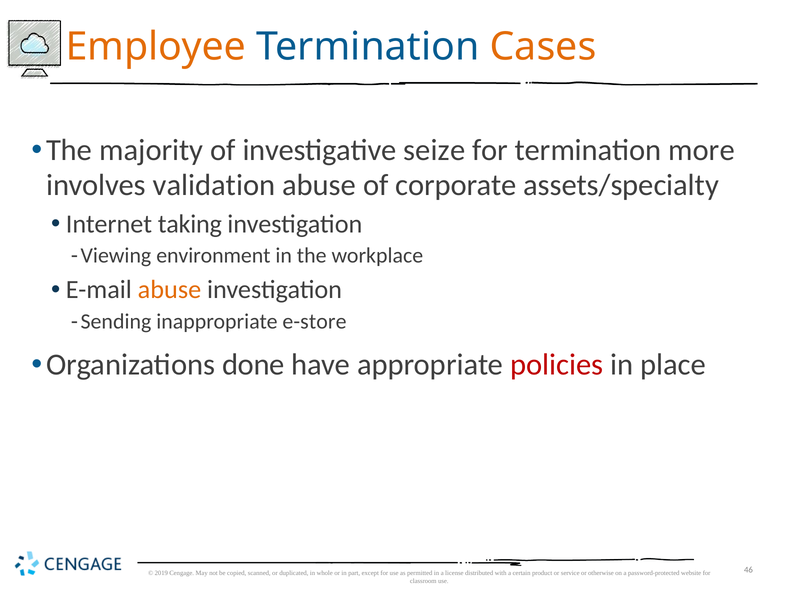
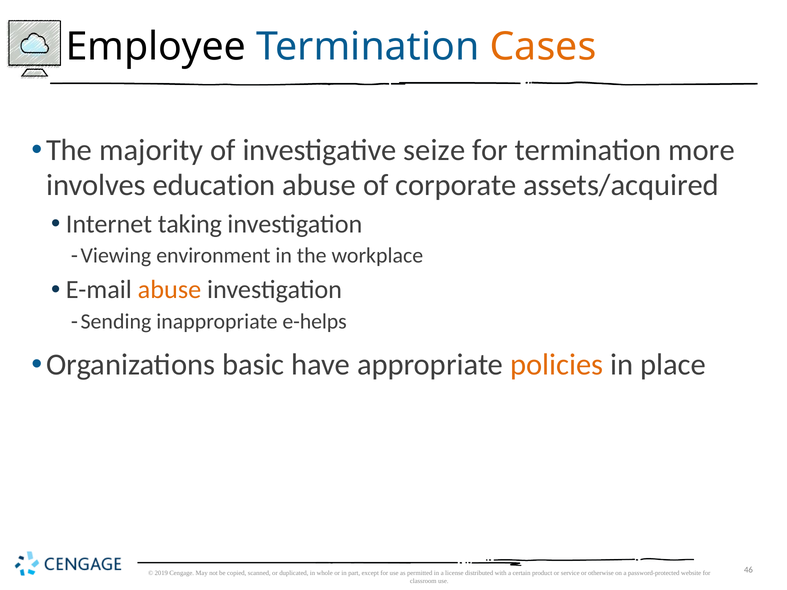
Employee colour: orange -> black (156, 47)
validation: validation -> education (214, 185)
assets/specialty: assets/specialty -> assets/acquired (621, 185)
e-store: e-store -> e-helps (315, 322)
done: done -> basic (253, 365)
policies colour: red -> orange (557, 365)
